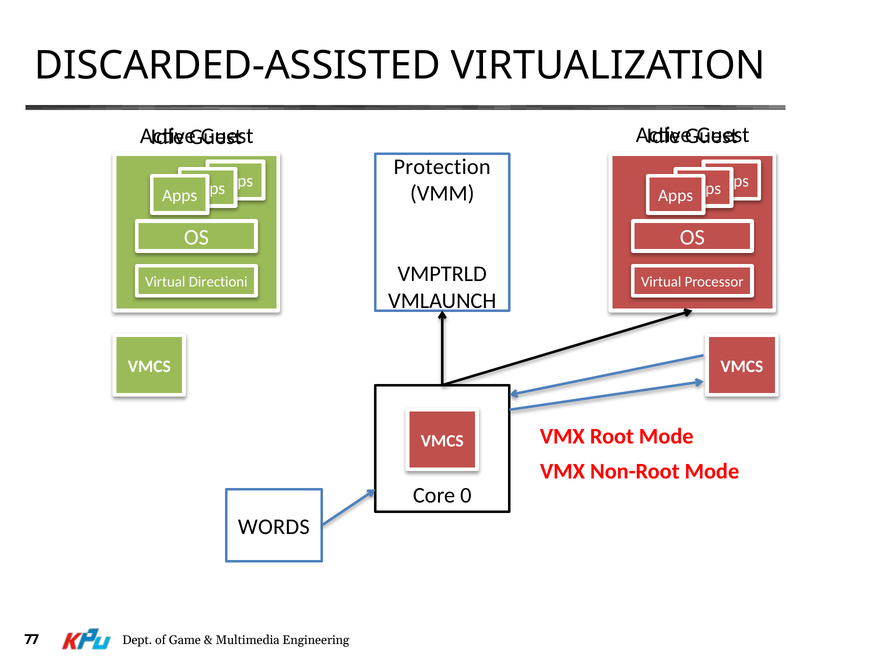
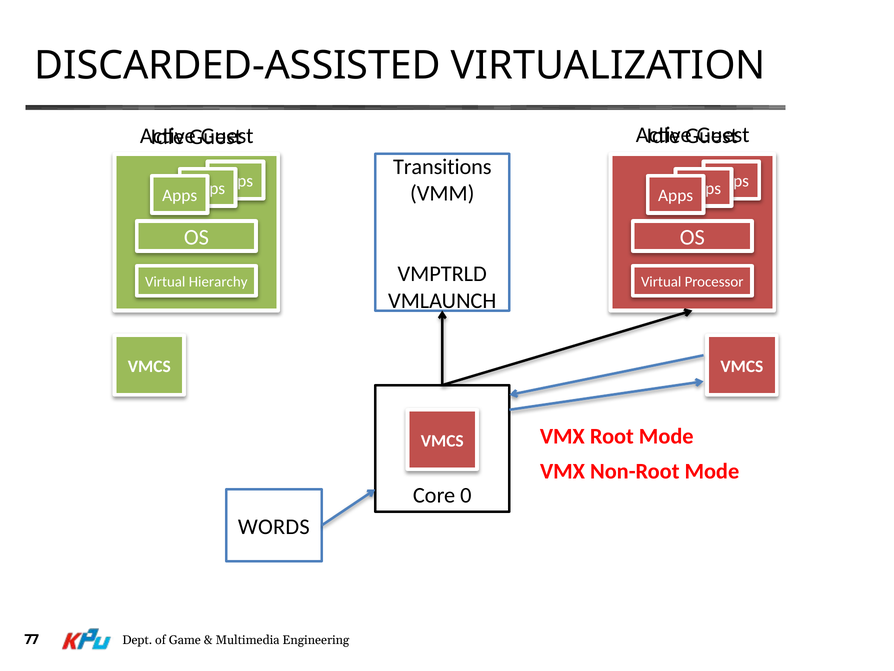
Protection: Protection -> Transitions (442, 167)
Directioni: Directioni -> Hierarchy (218, 282)
